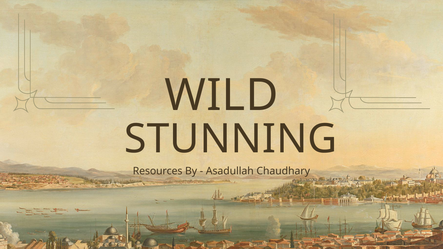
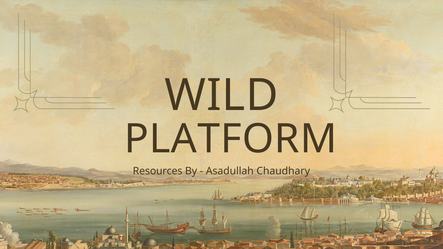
STUNNING: STUNNING -> PLATFORM (231, 139)
